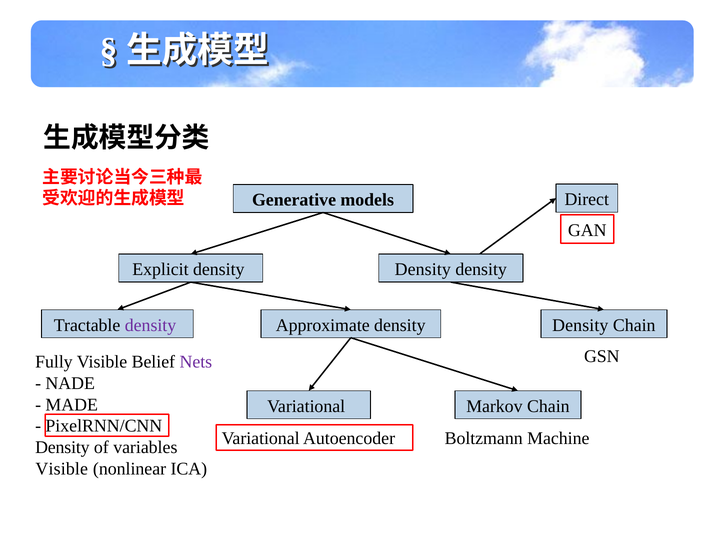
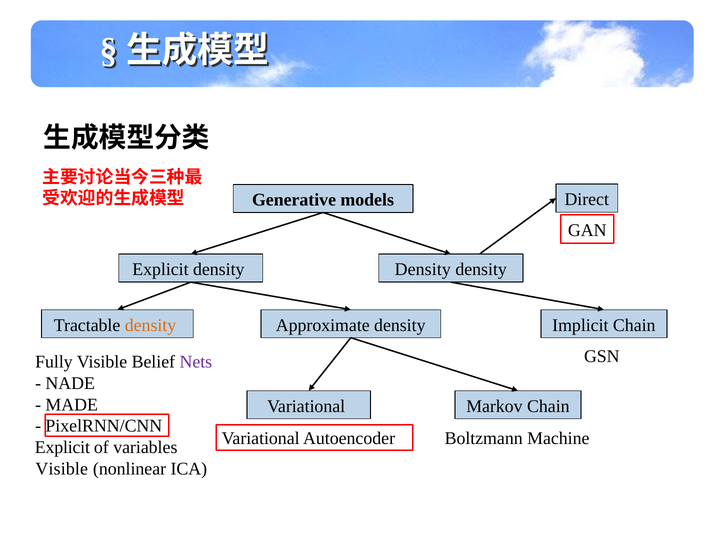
density colour: purple -> orange (151, 325)
Density: Density -> Implicit (580, 325)
Density: Density -> Explicit (62, 447)
